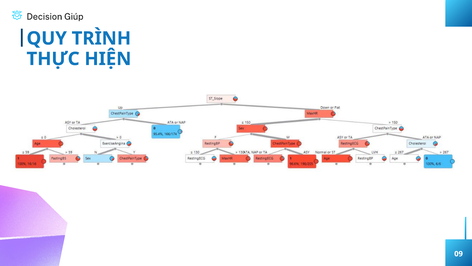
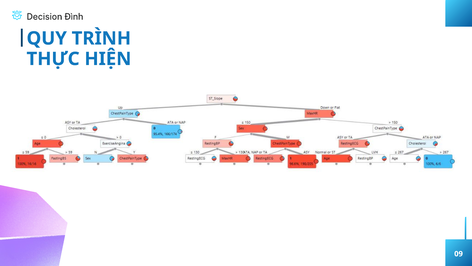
Giúp: Giúp -> Đình (74, 17)
